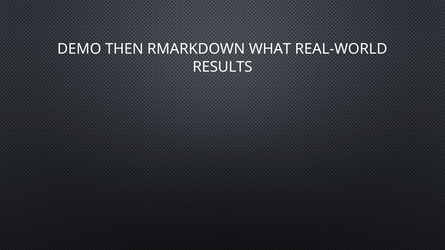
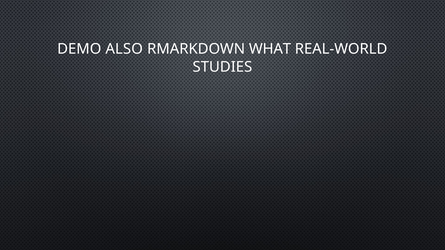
THEN: THEN -> ALSO (124, 49)
RESULTS: RESULTS -> STUDIES (222, 67)
